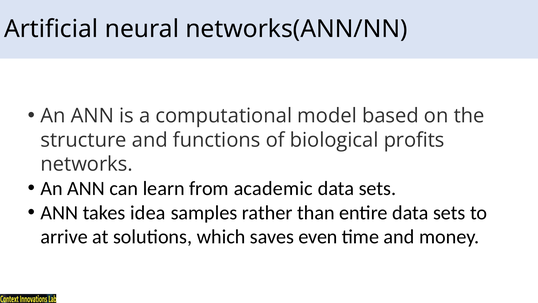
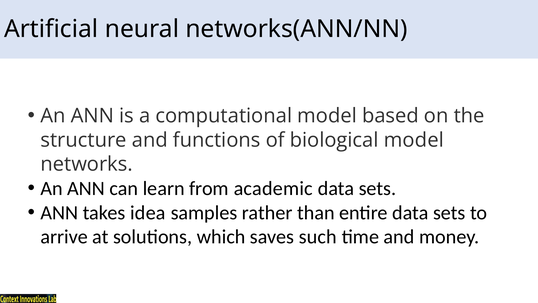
biological profits: profits -> model (414, 140)
even: even -> such (318, 237)
